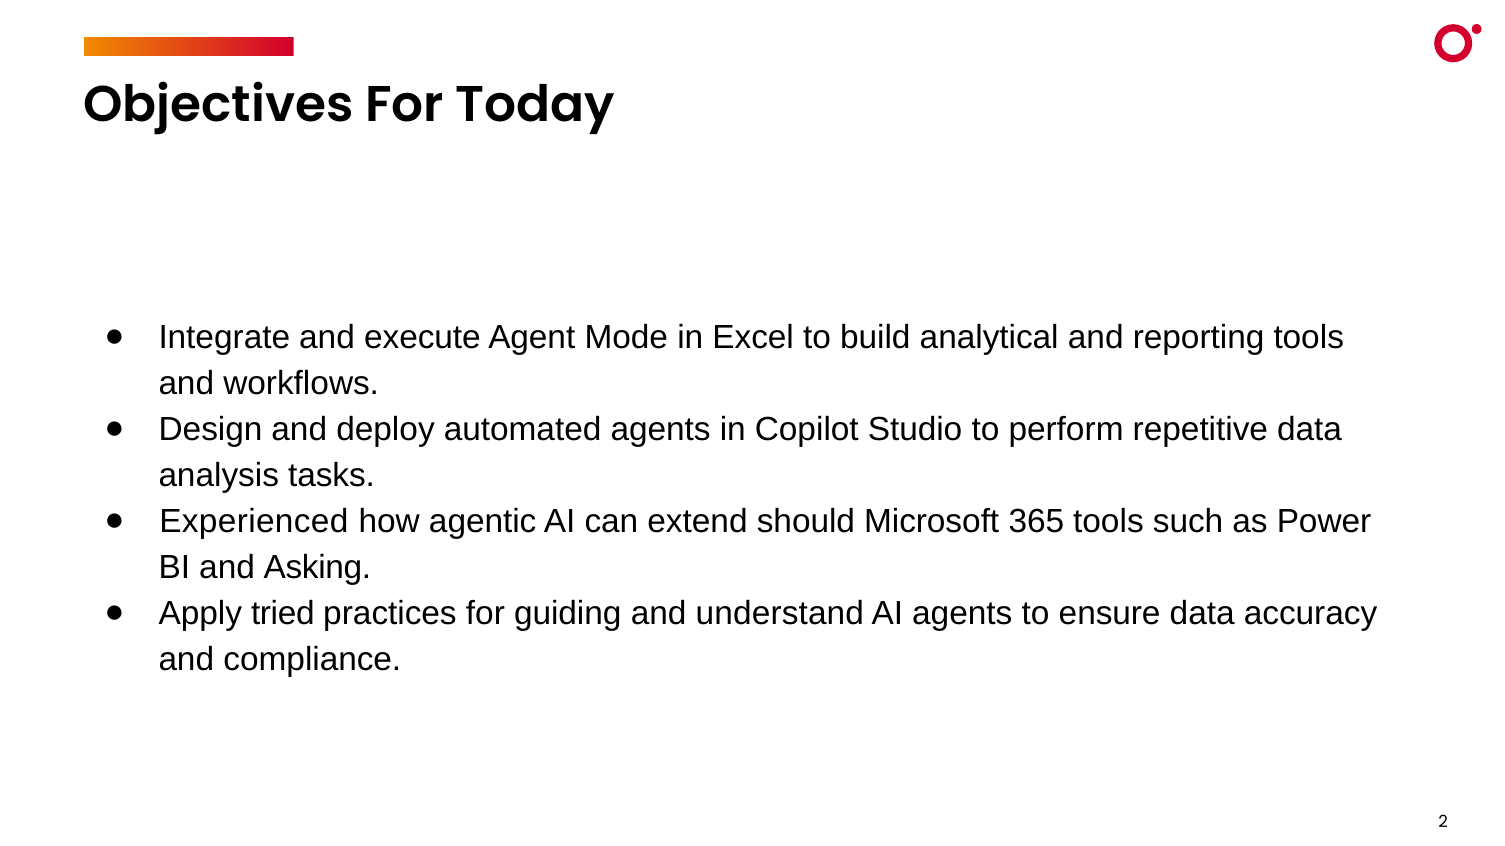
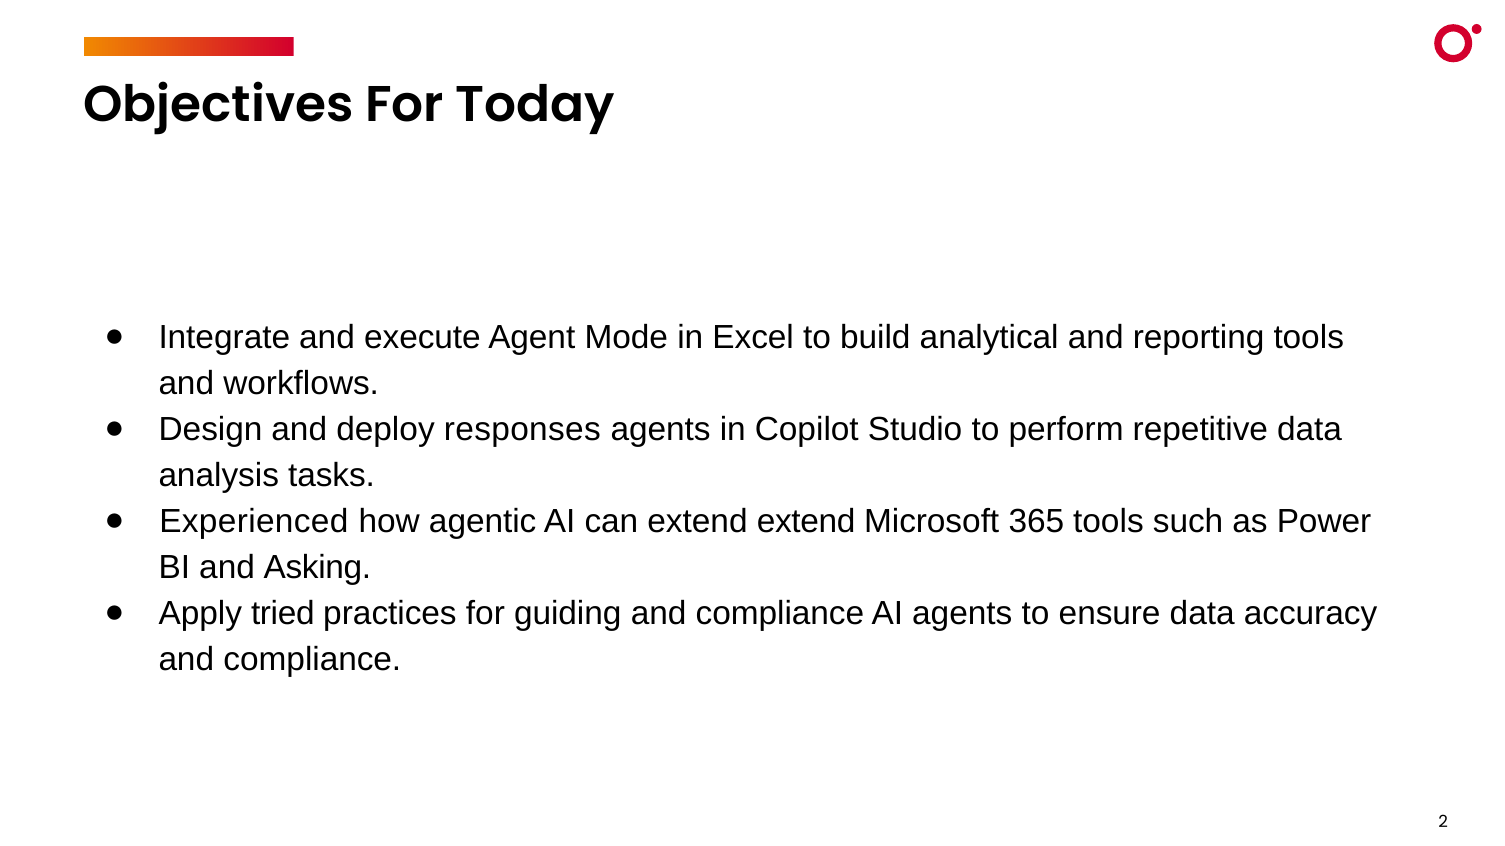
automated: automated -> responses (522, 430)
extend should: should -> extend (806, 522)
guiding and understand: understand -> compliance (780, 614)
